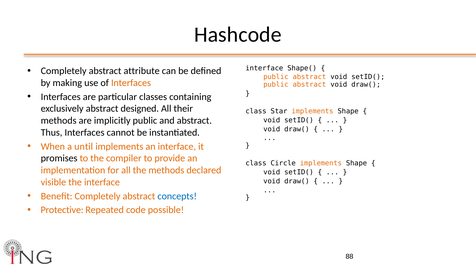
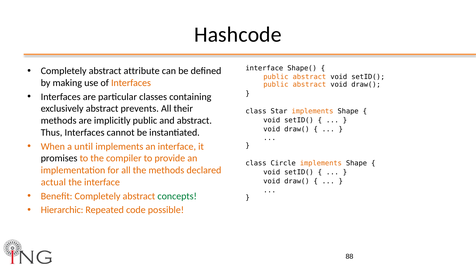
designed: designed -> prevents (140, 109)
visible: visible -> actual (53, 182)
concepts colour: blue -> green (177, 196)
Protective: Protective -> Hierarchic (62, 210)
